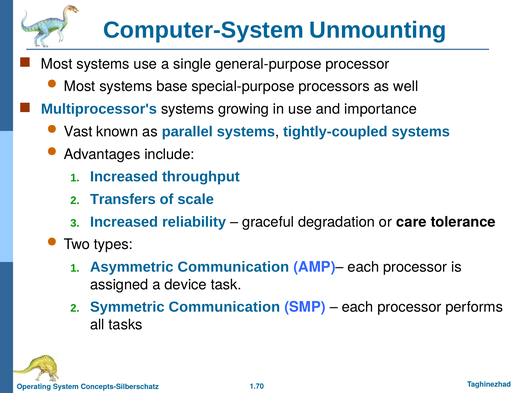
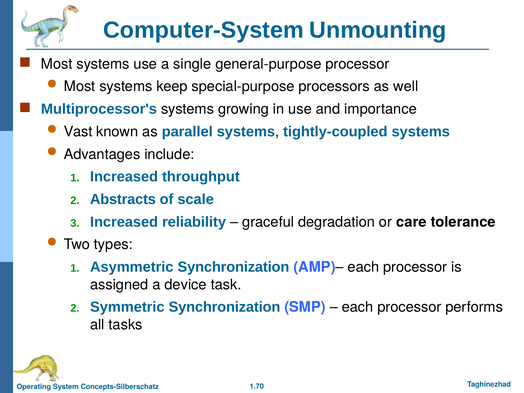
base: base -> keep (172, 87)
Transfers: Transfers -> Abstracts (123, 199)
Asymmetric Communication: Communication -> Synchronization (233, 267)
Symmetric Communication: Communication -> Synchronization (224, 307)
